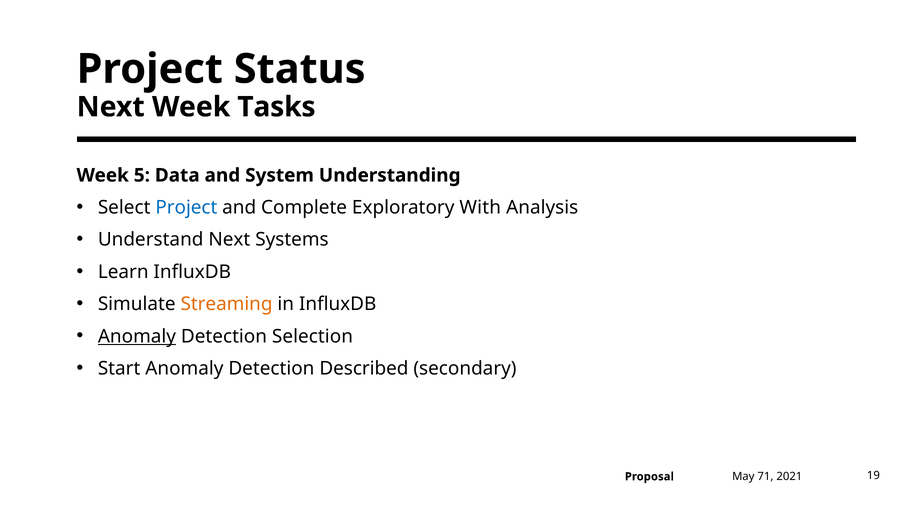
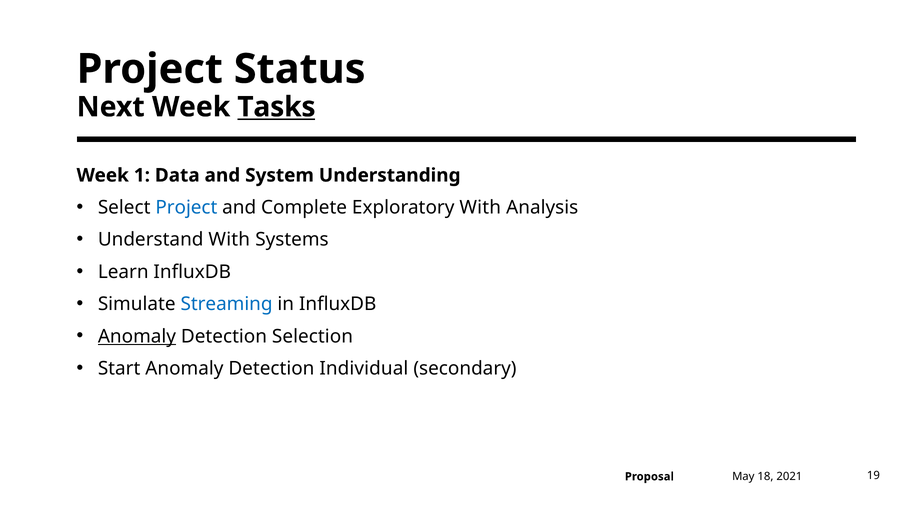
Tasks underline: none -> present (276, 107)
5: 5 -> 1 (142, 175)
Understand Next: Next -> With (229, 240)
Streaming colour: orange -> blue (227, 304)
Described: Described -> Individual (364, 368)
71: 71 -> 18 (765, 476)
